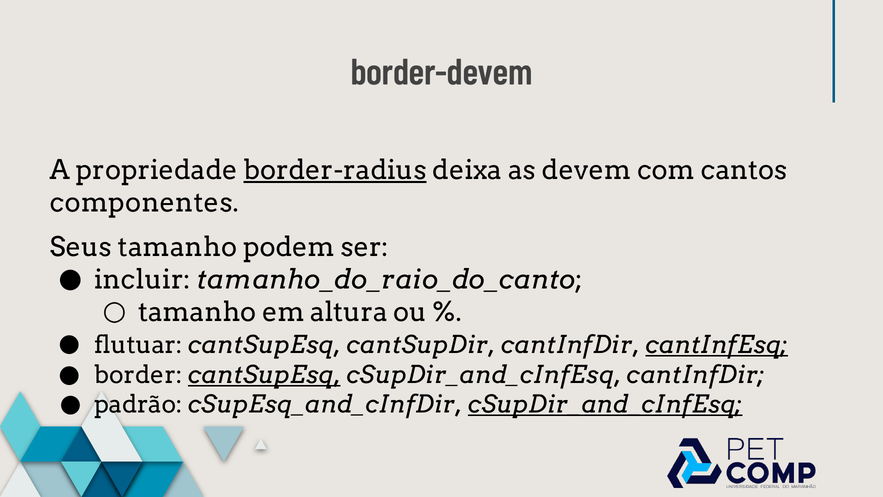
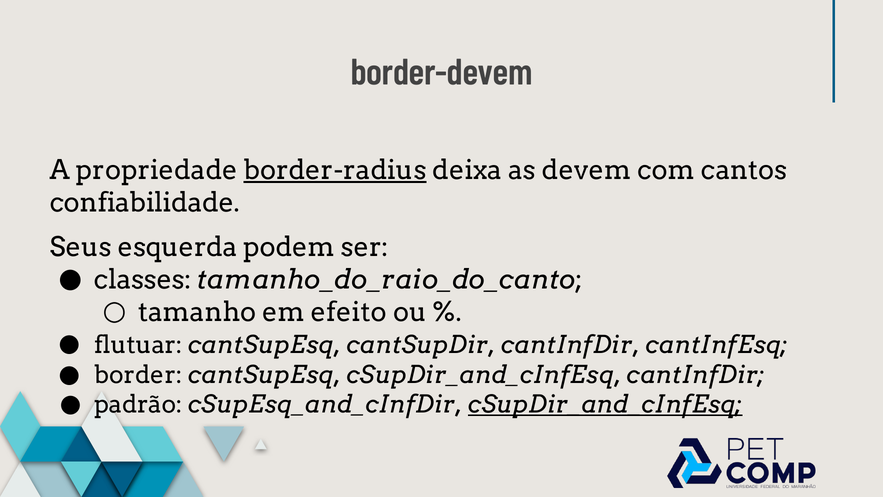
componentes: componentes -> confiabilidade (145, 203)
Seus tamanho: tamanho -> esquerda (178, 247)
incluir: incluir -> classes (143, 280)
altura: altura -> efeito (349, 312)
cantInfEsq underline: present -> none (717, 345)
cantSupEsq underline: present -> none (264, 375)
